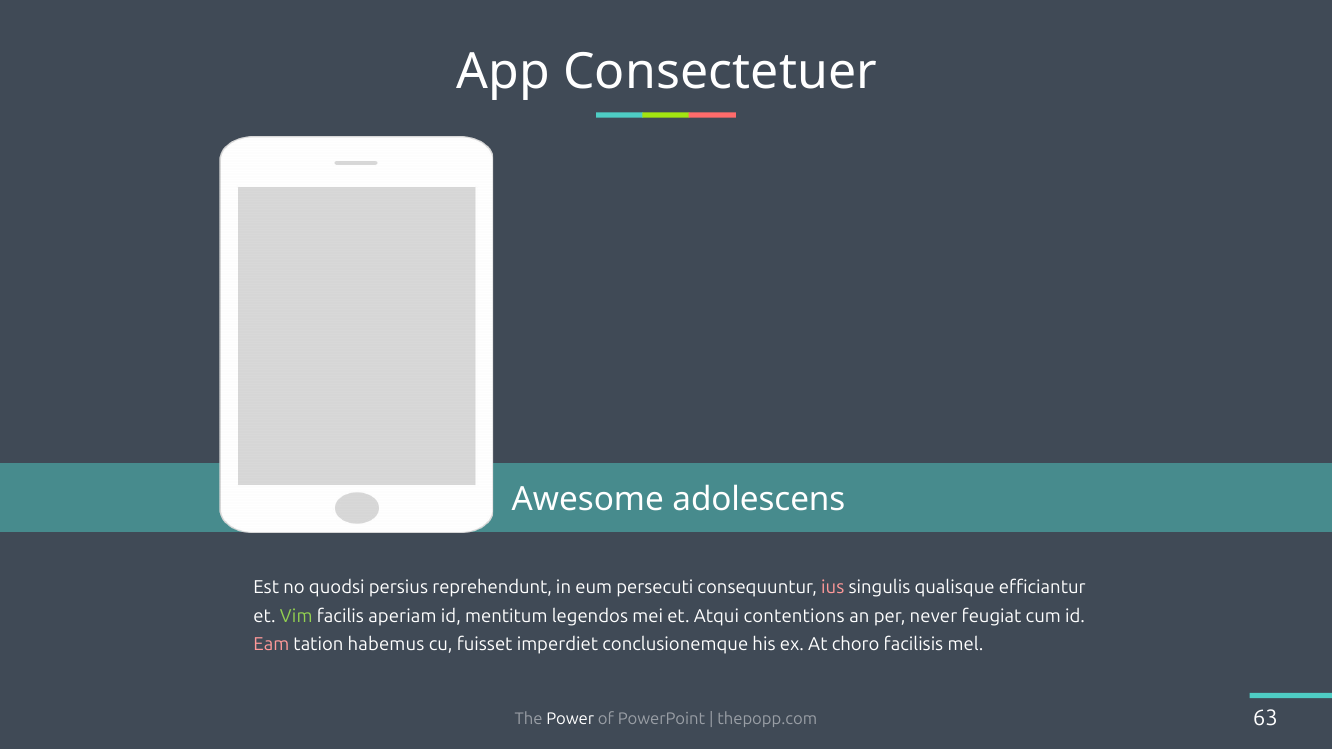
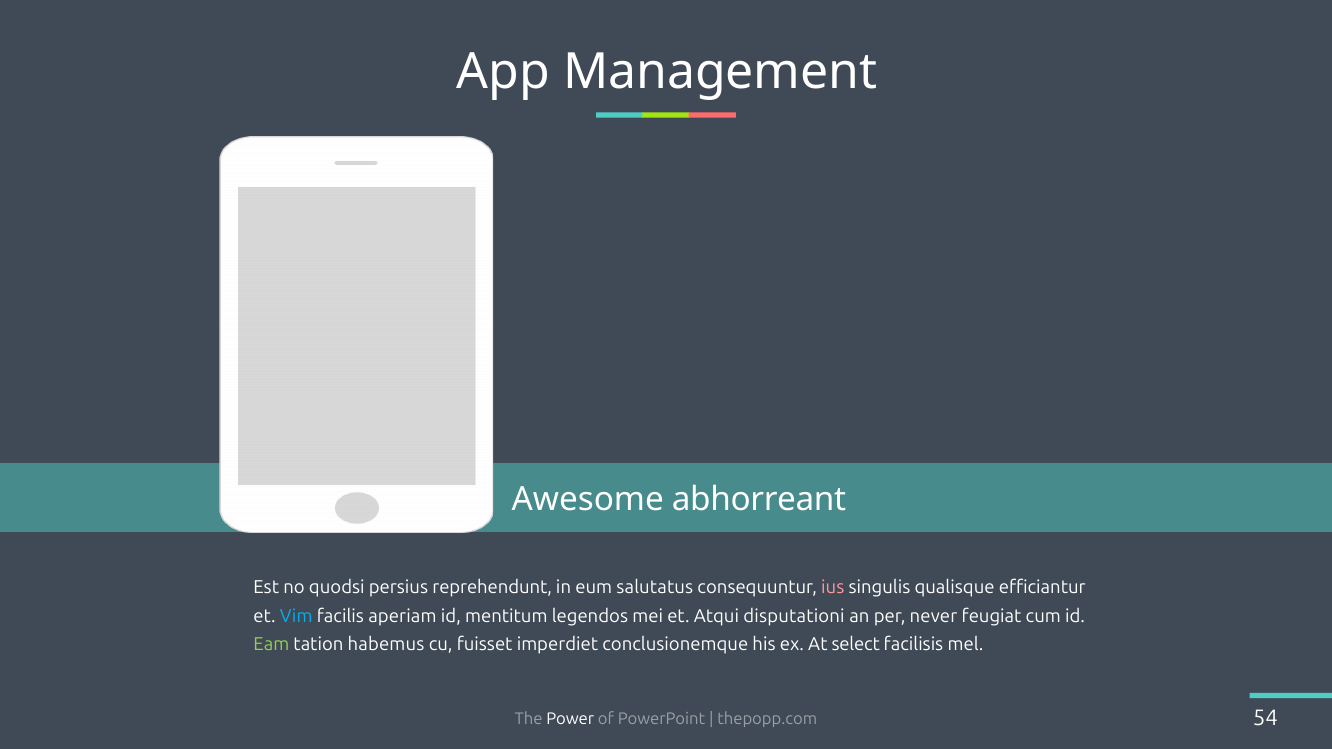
Consectetuer: Consectetuer -> Management (720, 72)
adolescens: adolescens -> abhorreant (759, 500)
persecuti: persecuti -> salutatus (655, 587)
Vim colour: light green -> light blue (296, 616)
contentions: contentions -> disputationi (794, 616)
Eam colour: pink -> light green (271, 645)
choro: choro -> select (856, 645)
63: 63 -> 54 (1265, 719)
